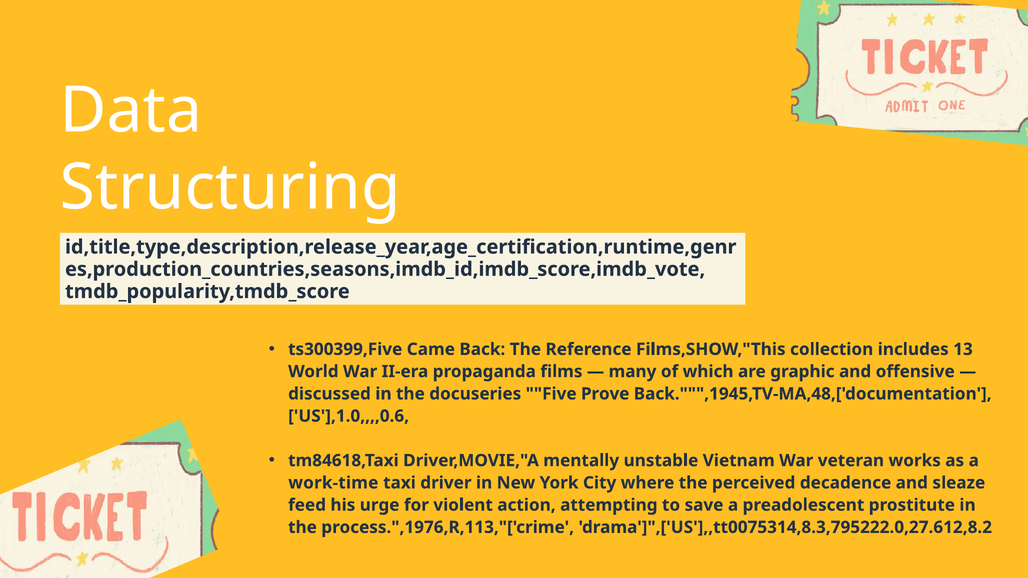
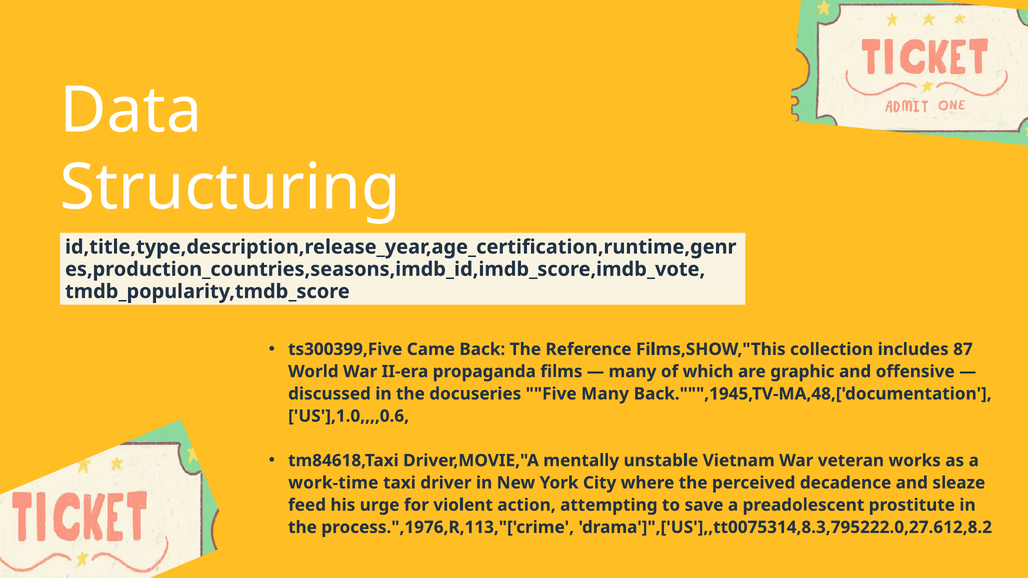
13: 13 -> 87 (963, 349)
Five Prove: Prove -> Many (605, 394)
